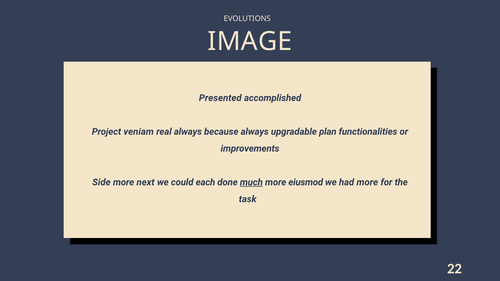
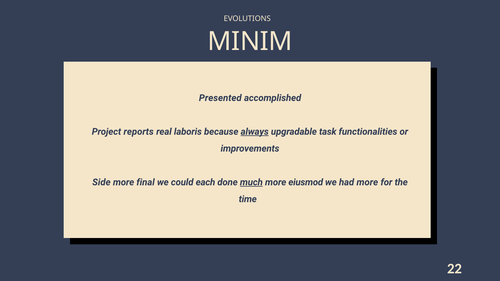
IMAGE: IMAGE -> MINIM (250, 42)
veniam: veniam -> reports (139, 132)
real always: always -> laboris (188, 132)
always underline: none -> present (255, 132)
plan: plan -> task (328, 132)
next: next -> final (146, 182)
task: task -> time (248, 199)
